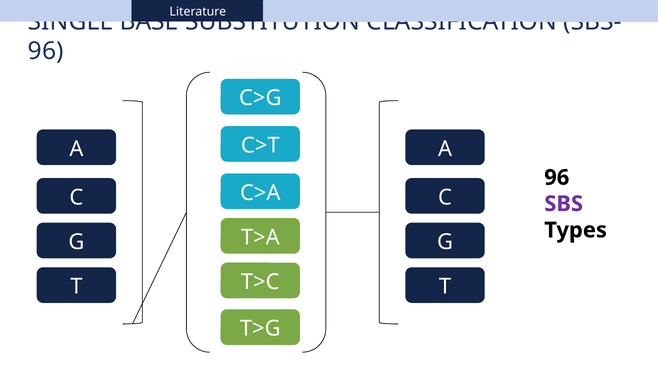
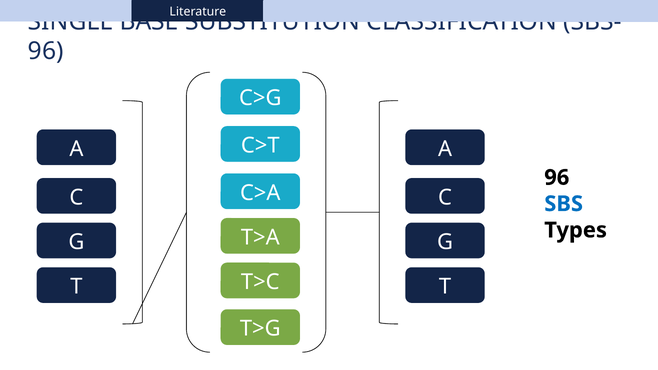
SBS colour: purple -> blue (564, 204)
